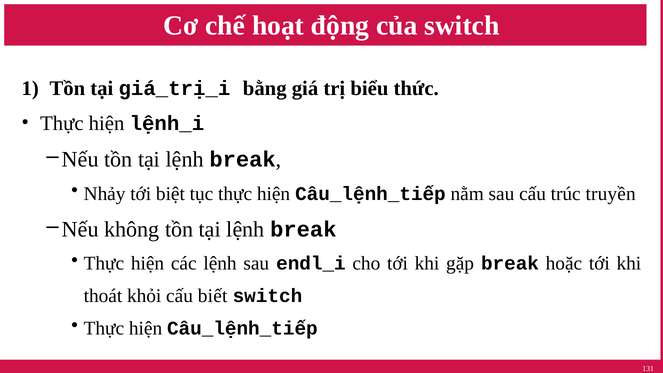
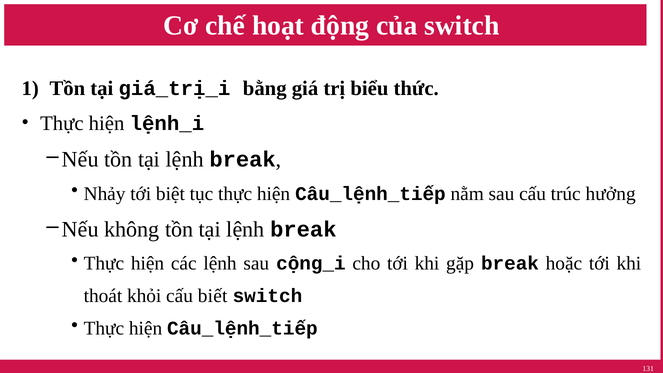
truyền: truyền -> hưởng (611, 194)
endl_i: endl_i -> cộng_i (311, 263)
